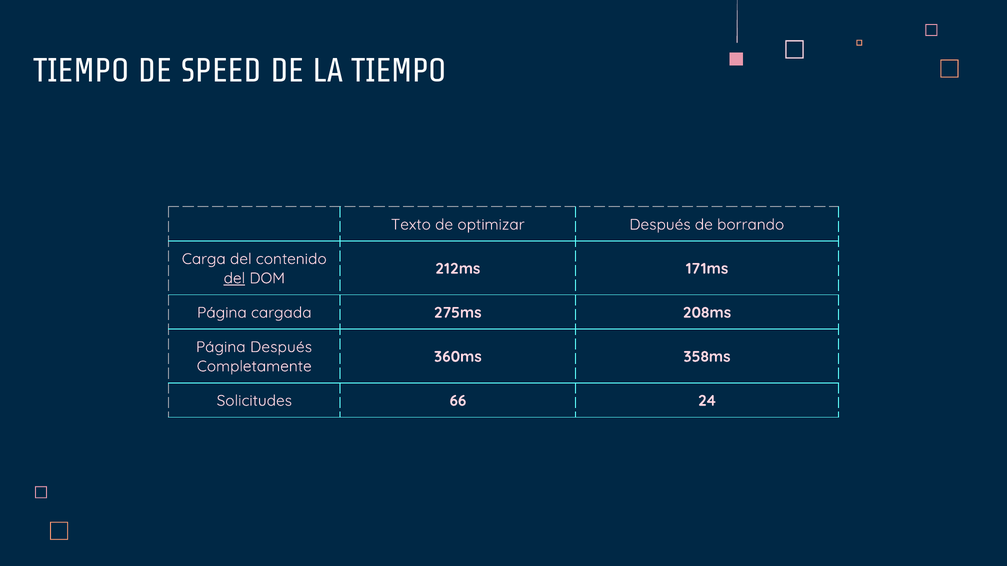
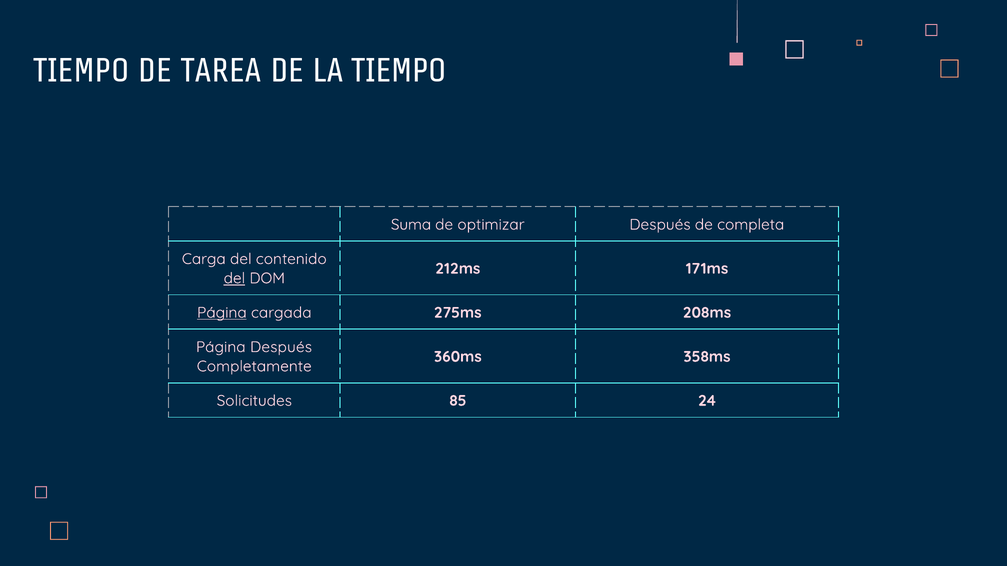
SPEED: SPEED -> TAREA (221, 71)
Texto: Texto -> Suma (411, 225)
borrando: borrando -> completa (751, 225)
Página underline: none -> present (222, 313)
66: 66 -> 85 (458, 401)
